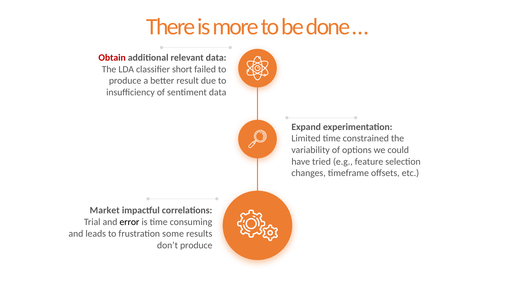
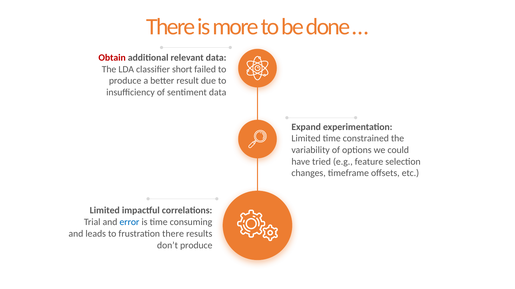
Market: Market -> Limited (105, 211)
error colour: black -> blue (129, 223)
frustration some: some -> there (173, 234)
